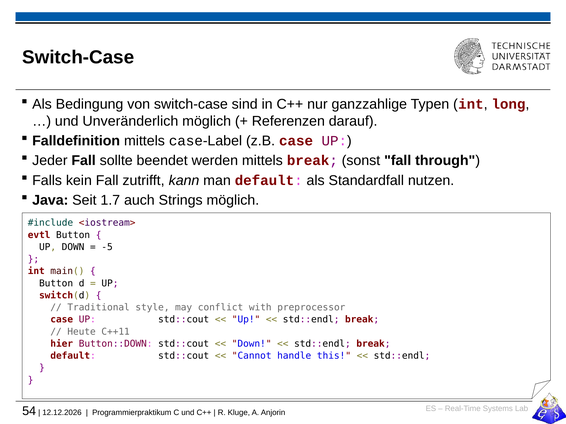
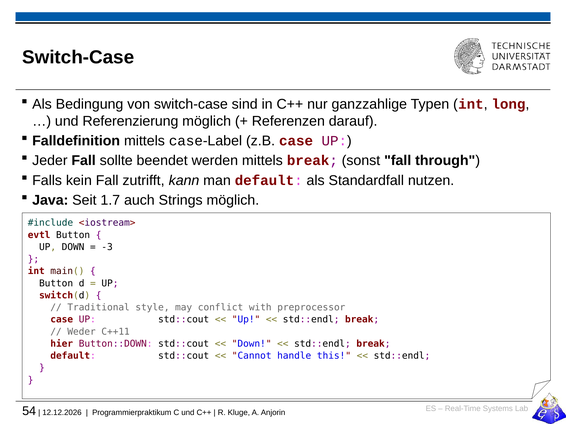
Unveränderlich: Unveränderlich -> Referenzierung (130, 121)
-5: -5 -> -3 (107, 247)
Heute: Heute -> Weder (82, 332)
